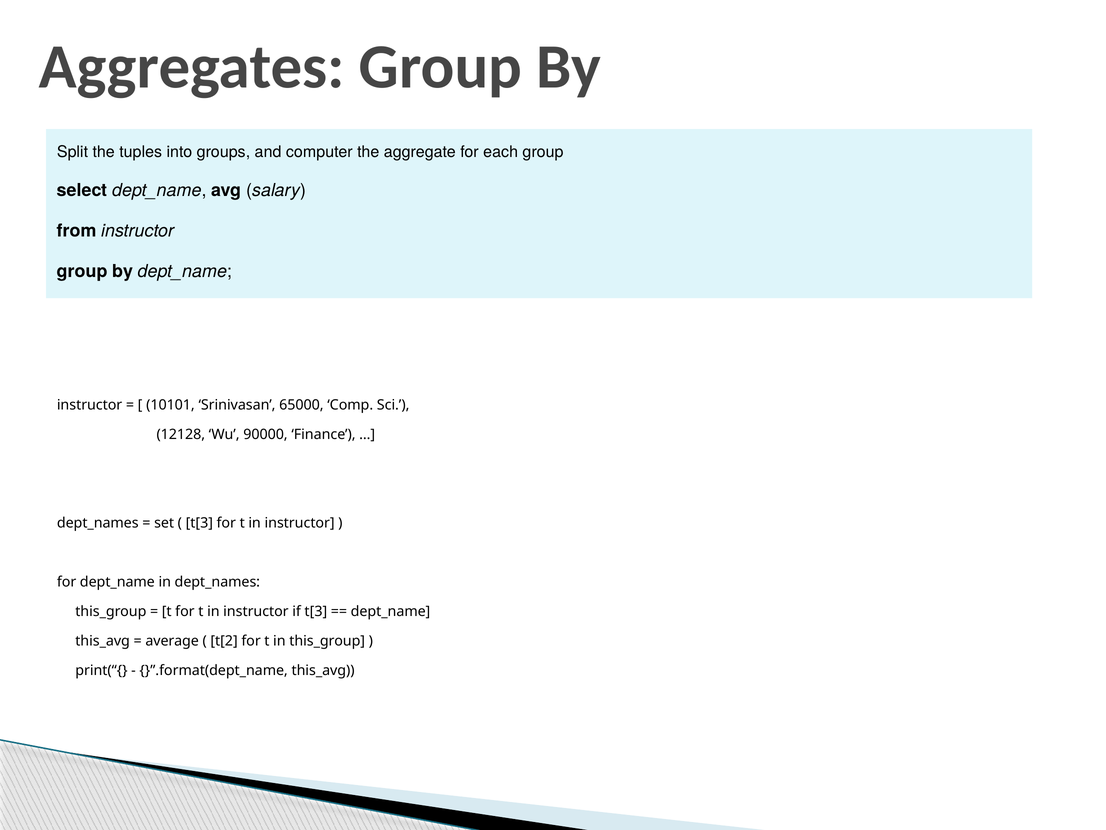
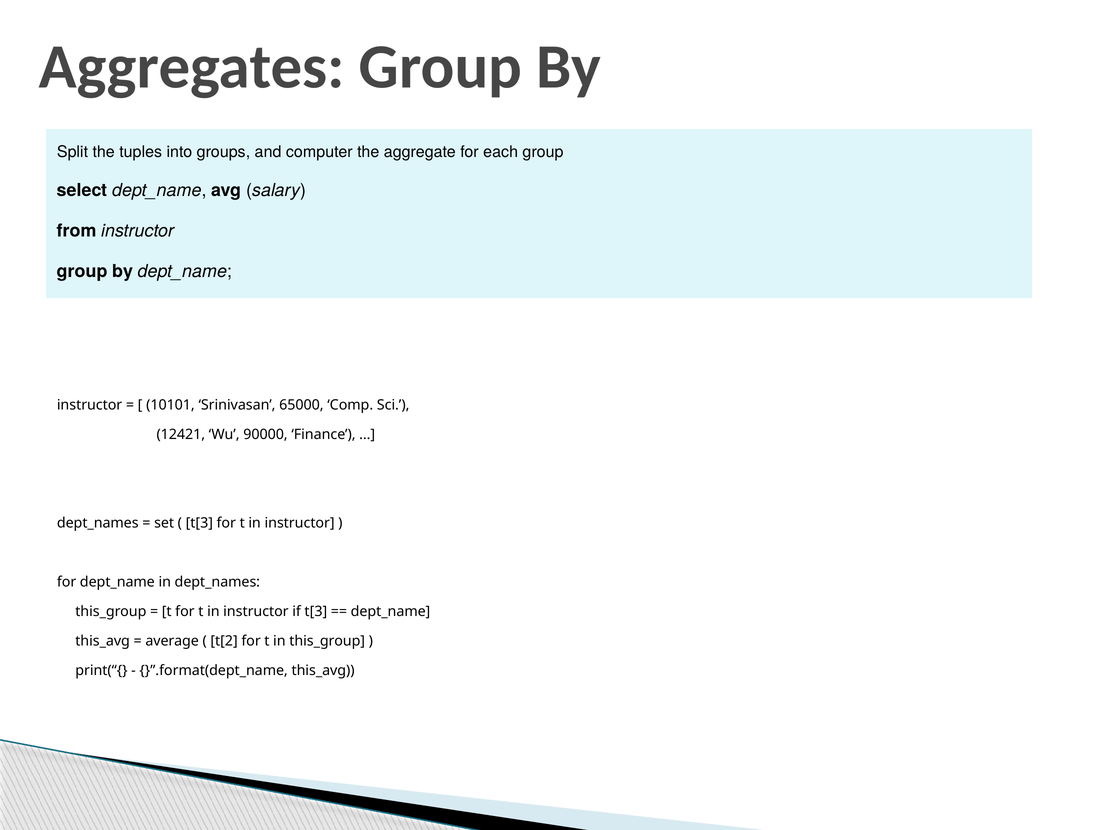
12128: 12128 -> 12421 (181, 434)
